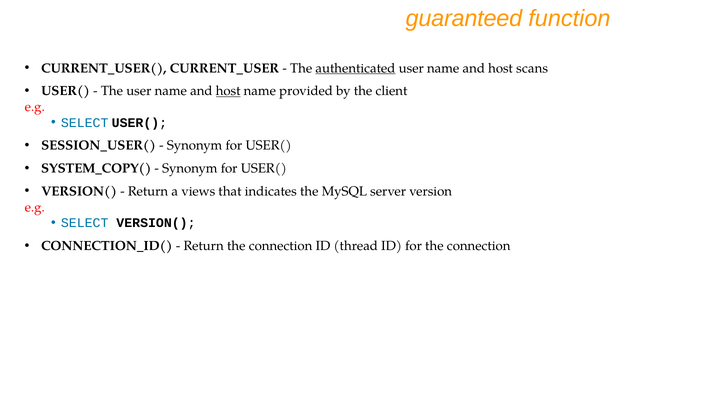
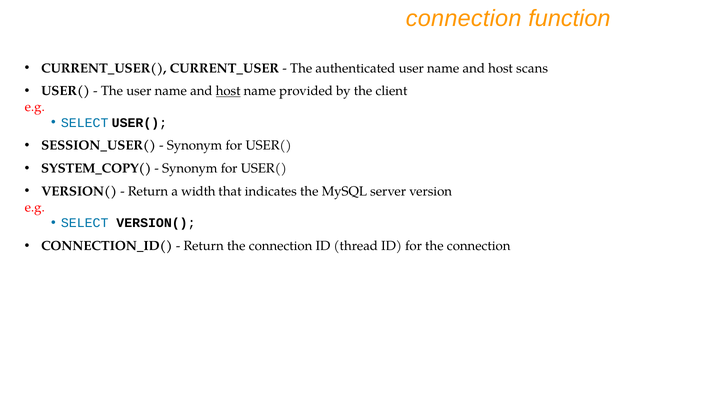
guaranteed: guaranteed -> connection (464, 18)
authenticated underline: present -> none (355, 68)
views: views -> width (198, 191)
